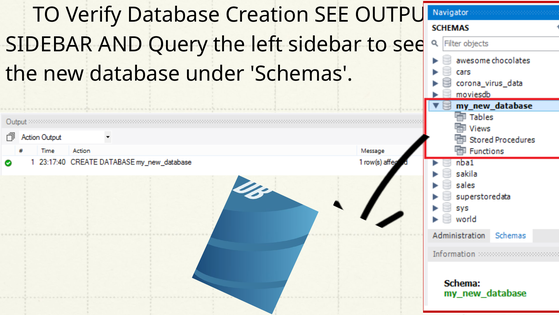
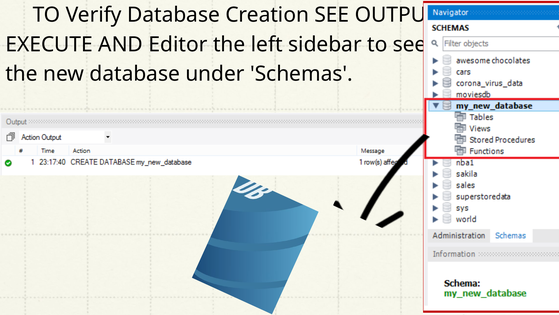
SIDEBAR: SIDEBAR -> EXECUTE (49, 44)
Query: Query -> Editor (178, 44)
